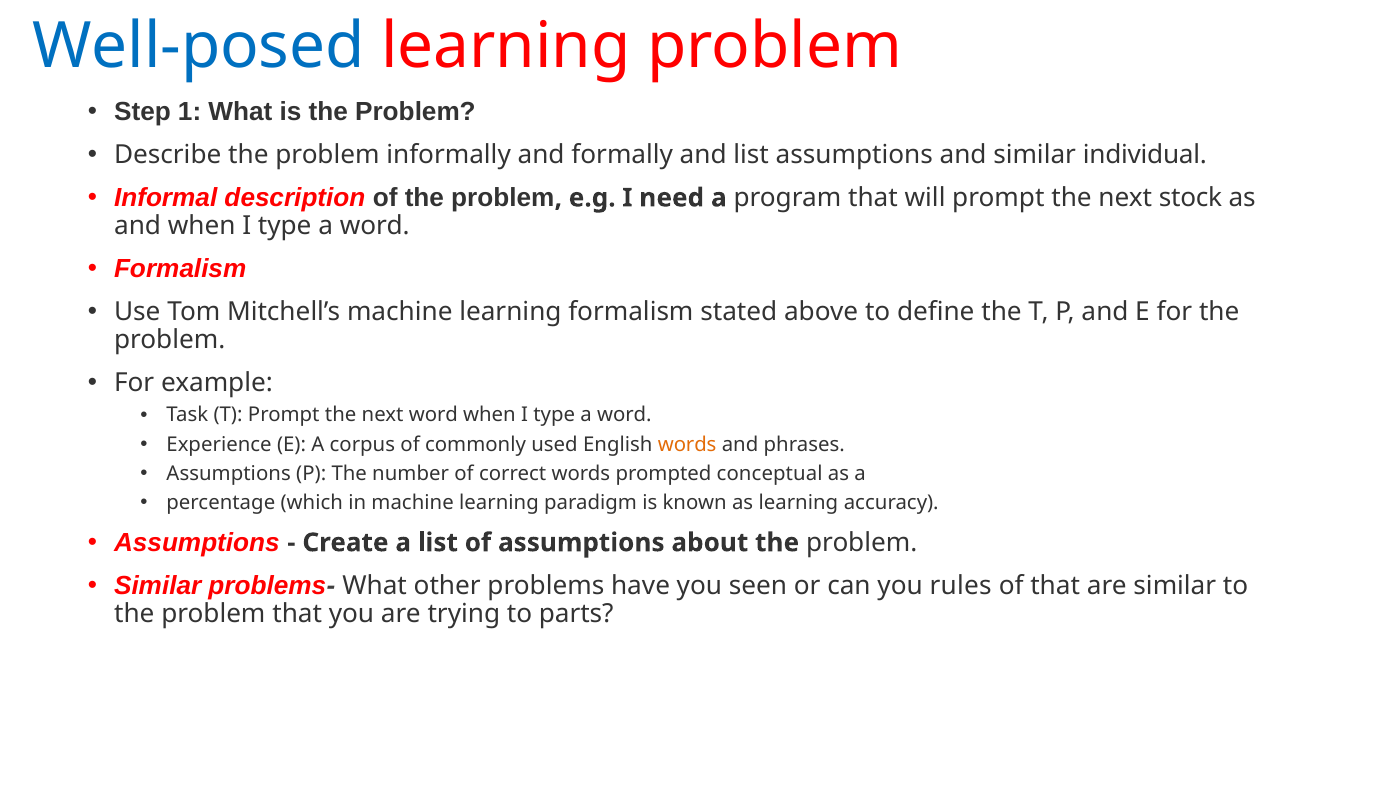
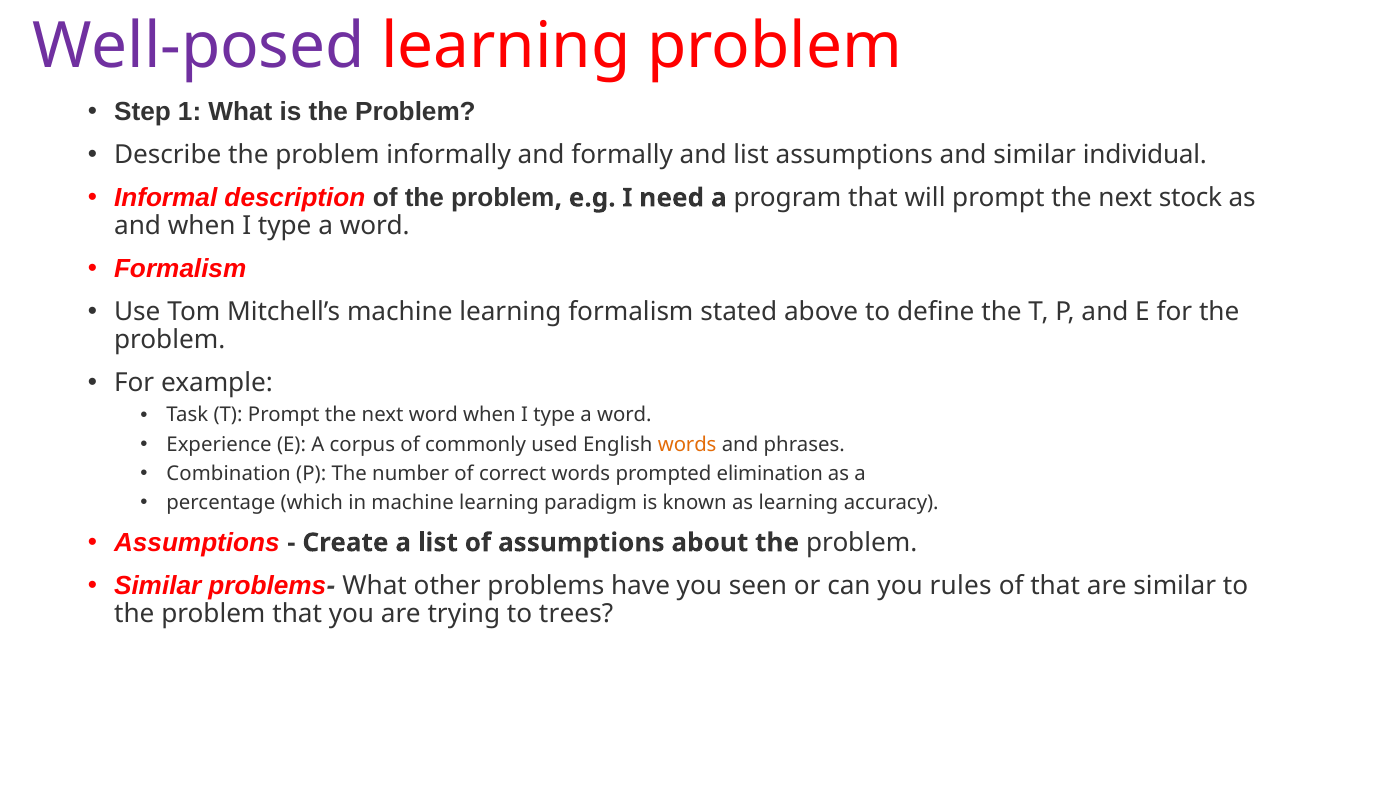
Well-posed colour: blue -> purple (199, 46)
Assumptions: Assumptions -> Combination (229, 474)
conceptual: conceptual -> elimination (770, 474)
parts: parts -> trees (576, 614)
